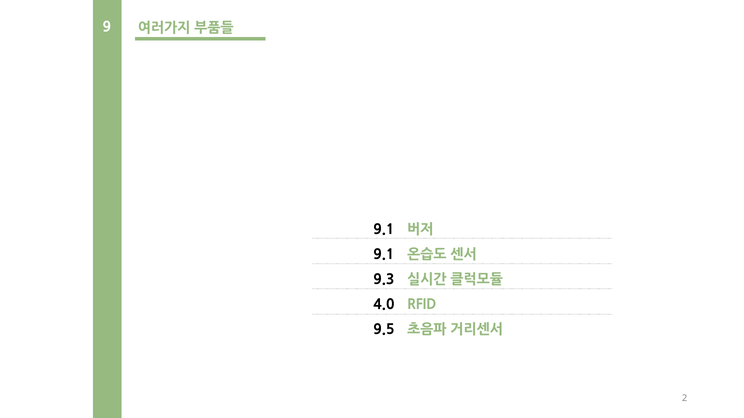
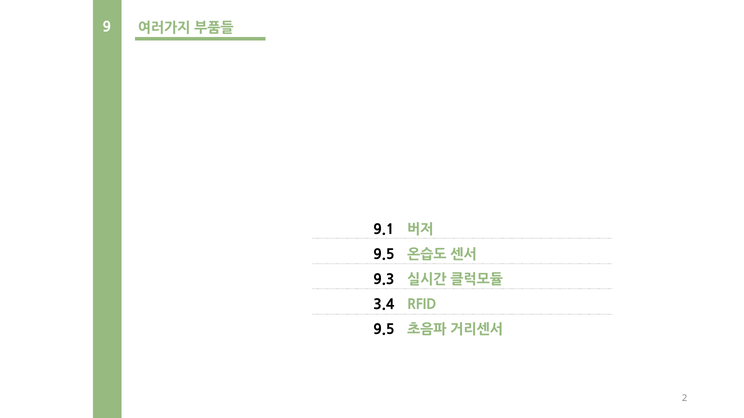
9.1: 9.1 -> 9.5 (384, 255)
4.0: 4.0 -> 3.4 (384, 305)
